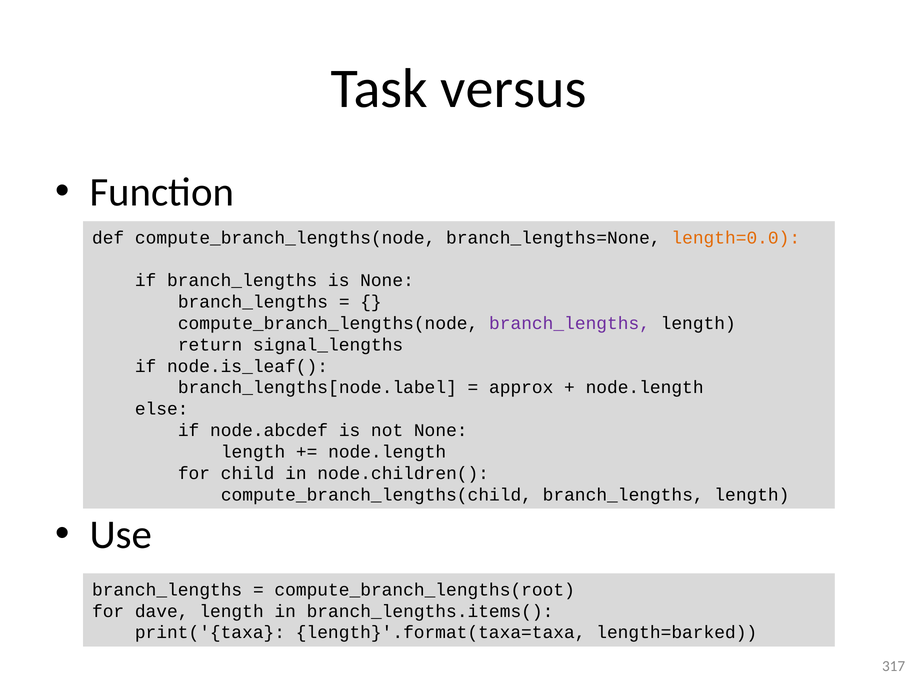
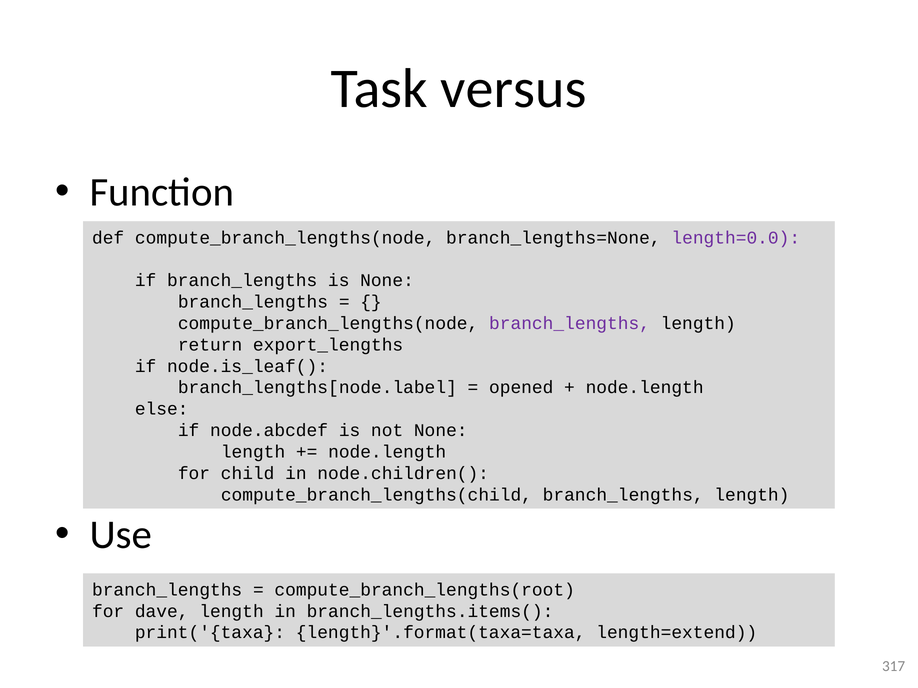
length=0.0 colour: orange -> purple (736, 238)
signal_lengths: signal_lengths -> export_lengths (328, 345)
approx: approx -> opened (521, 388)
length=barked: length=barked -> length=extend (677, 633)
